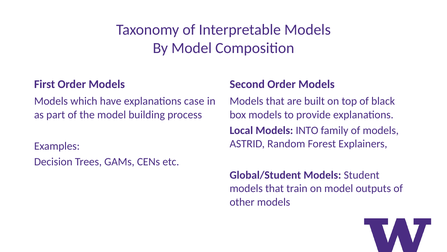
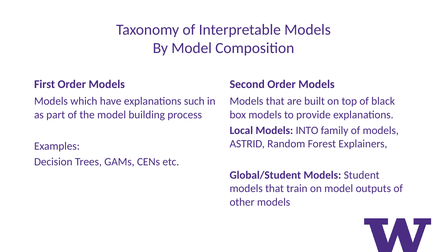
case: case -> such (194, 101)
